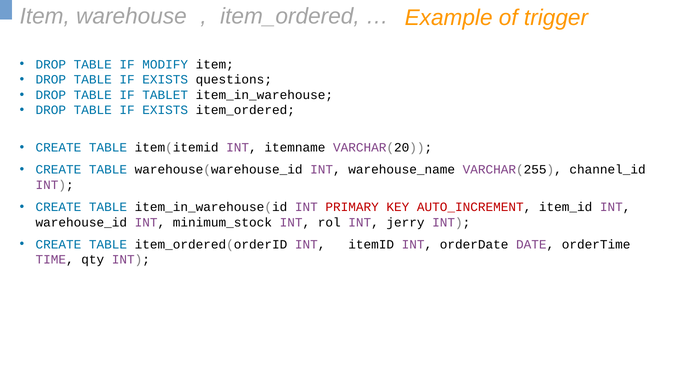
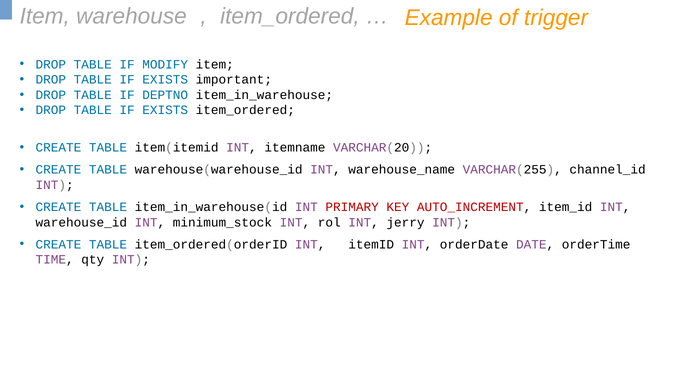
questions: questions -> important (234, 80)
TABLET: TABLET -> DEPTNO (165, 95)
